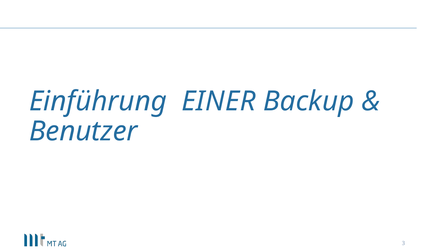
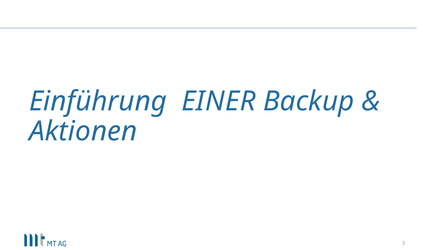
Benutzer: Benutzer -> Aktionen (83, 131)
